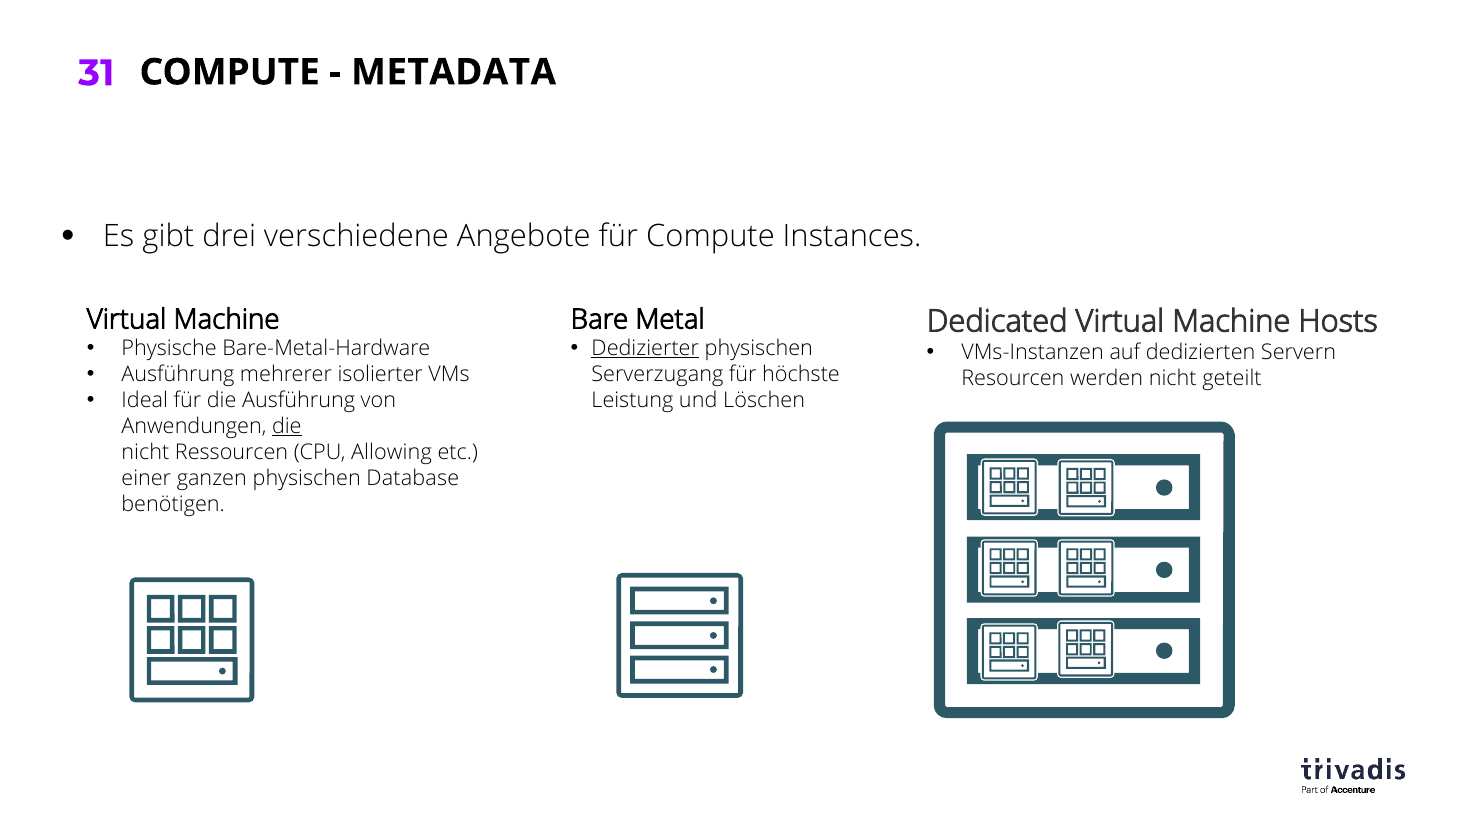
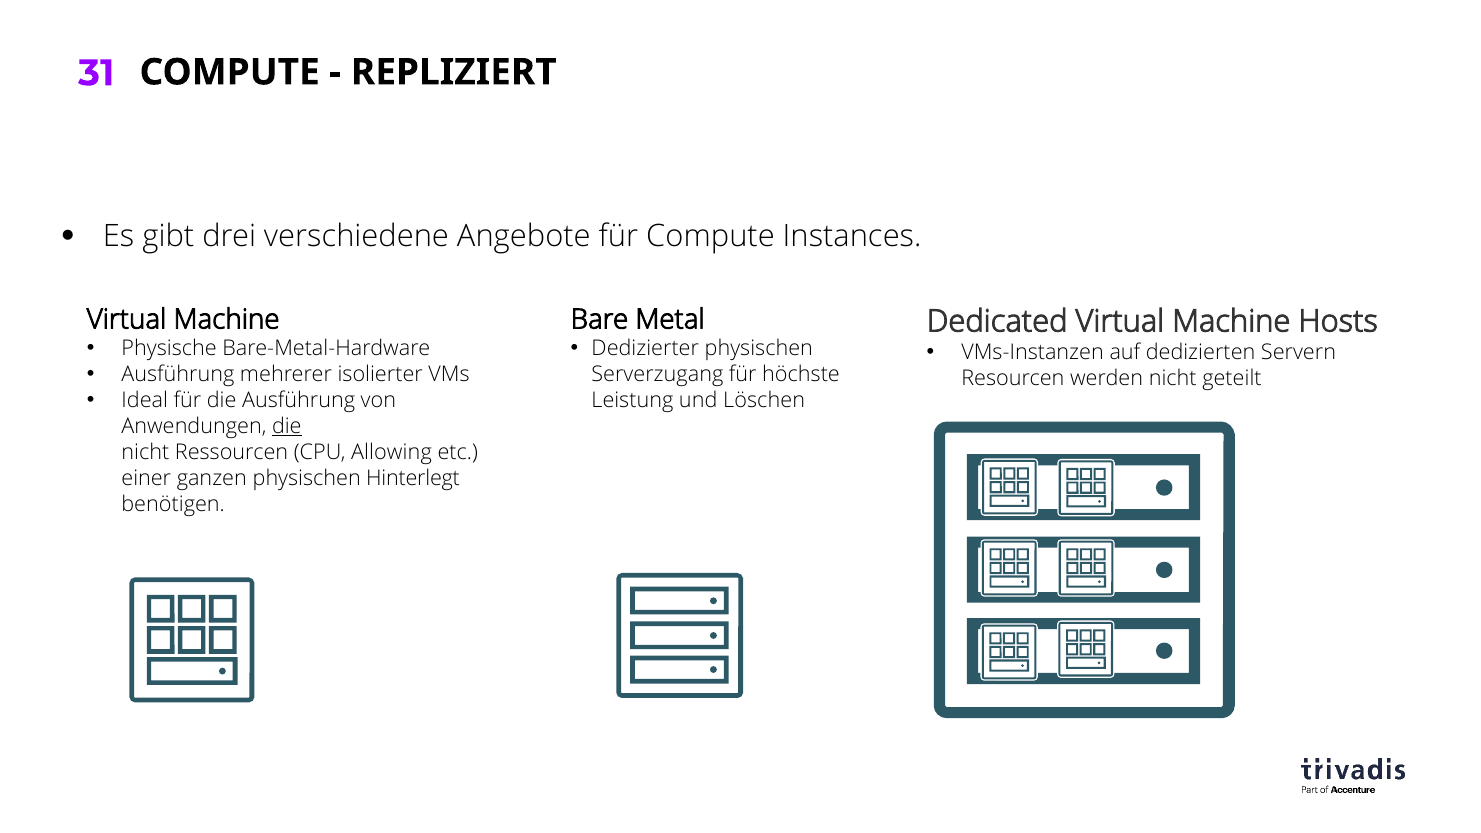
METADATA: METADATA -> REPLIZIERT (454, 72)
Dedizierter underline: present -> none (645, 349)
Database: Database -> Hinterlegt (413, 478)
